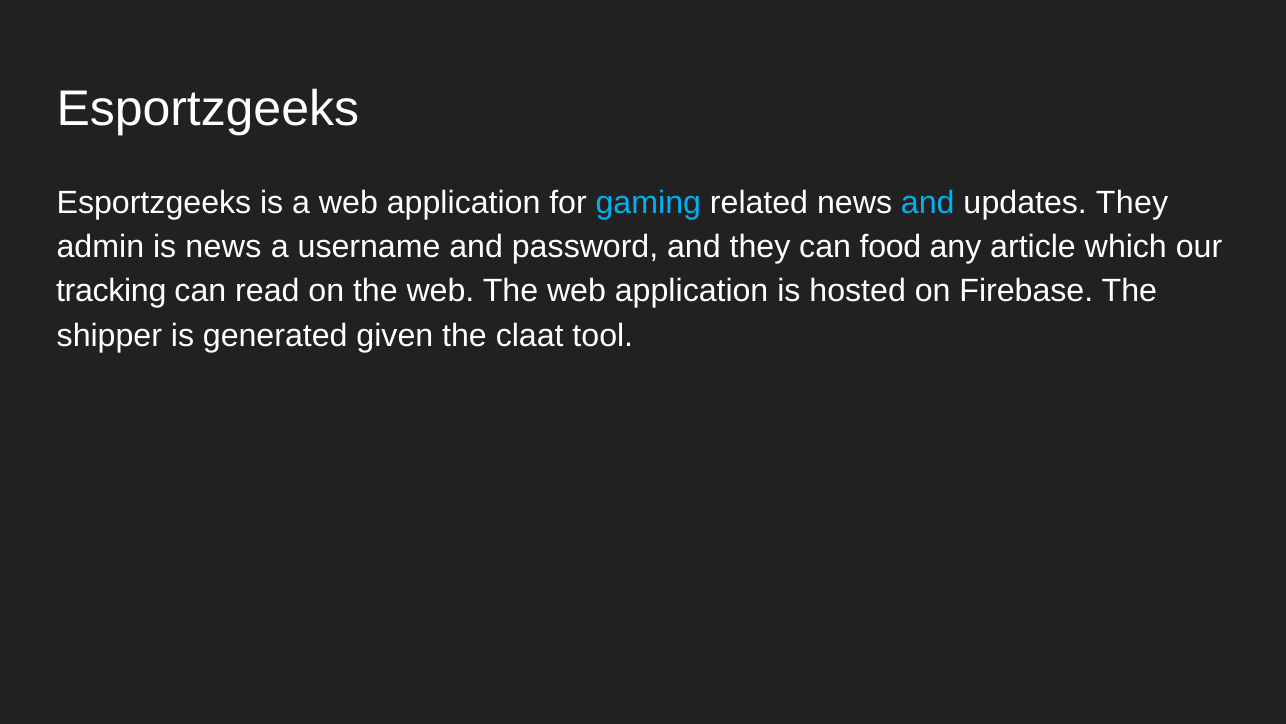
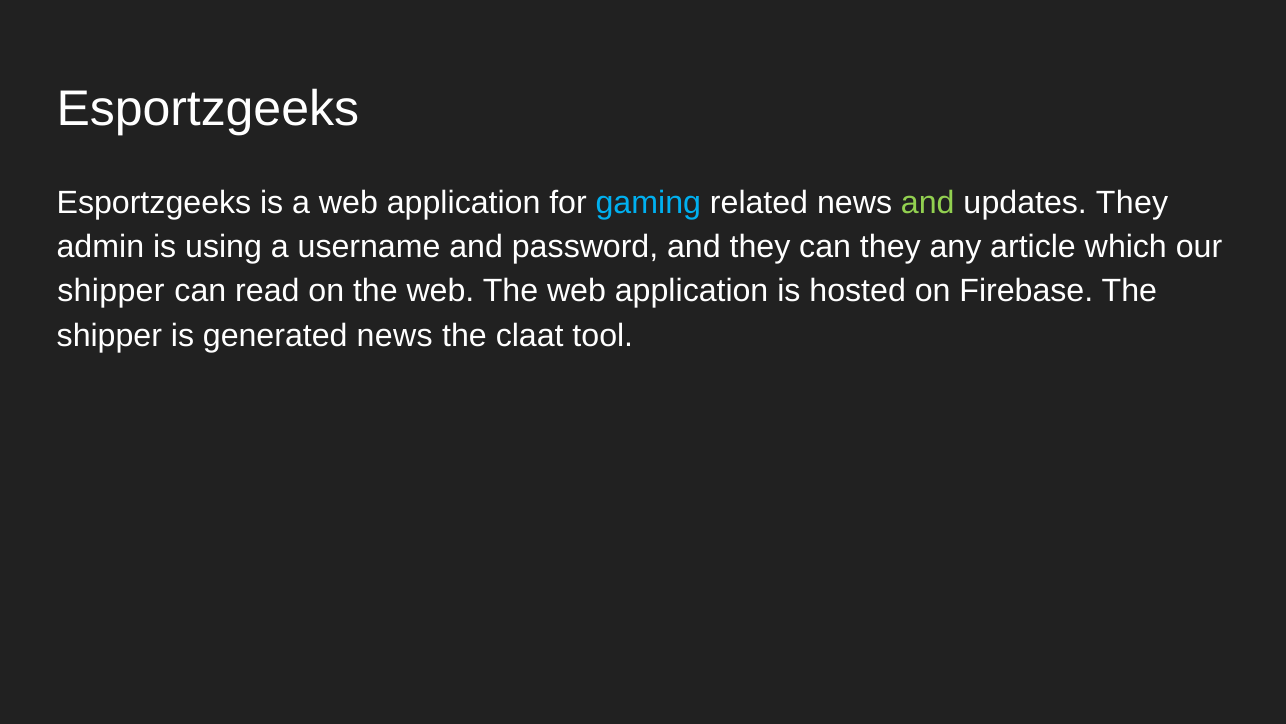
and colour: light blue -> light green (928, 202)
is news: news -> using (224, 247)
can food: food -> they (890, 247)
tracking: tracking -> shipper (111, 291)
generated given: given -> news (395, 335)
